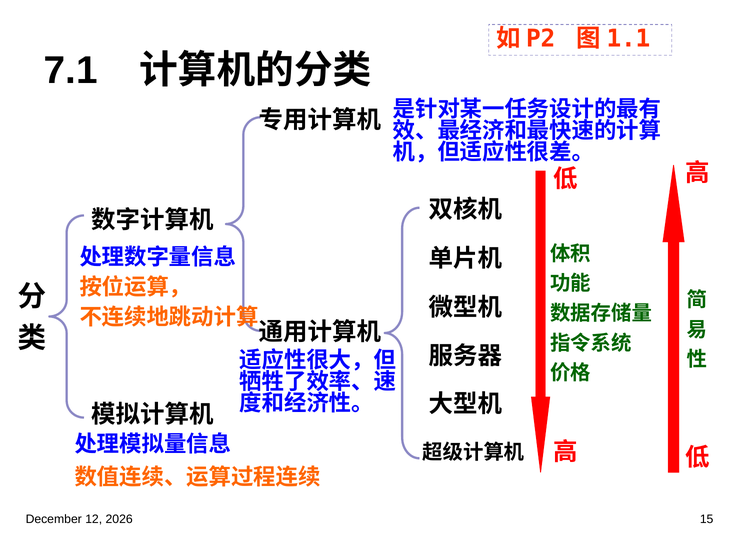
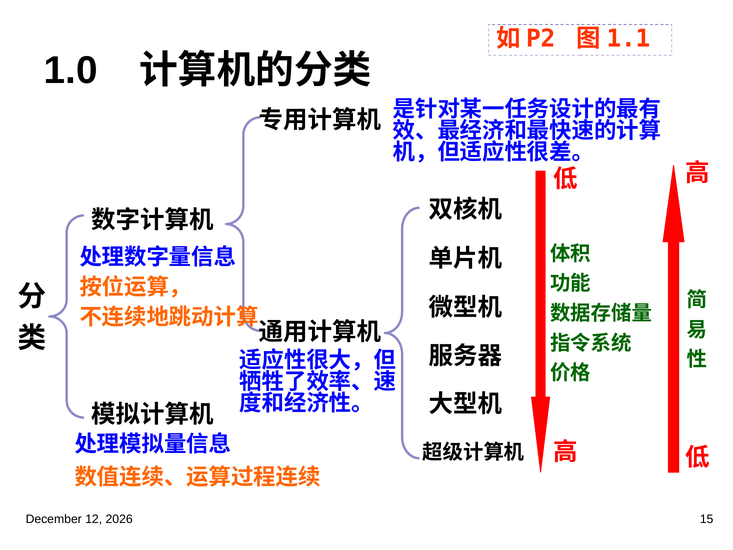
7.1: 7.1 -> 1.0 (71, 71)
